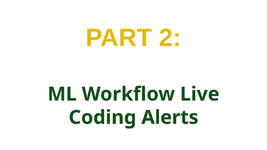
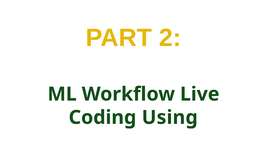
Alerts: Alerts -> Using (170, 118)
